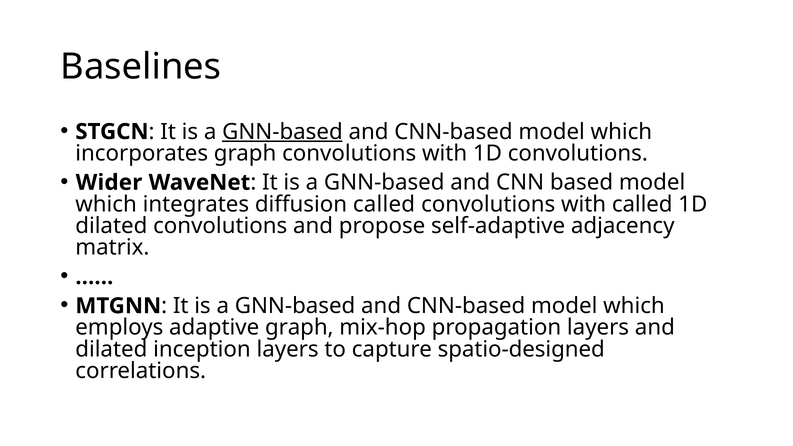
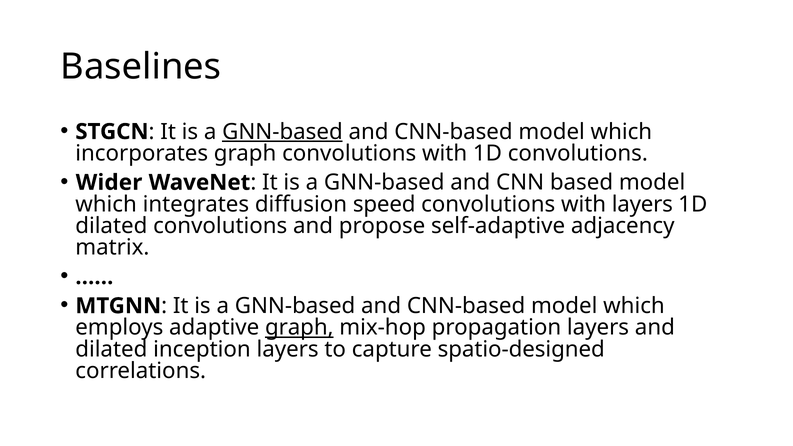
diffusion called: called -> speed (384, 204)
with called: called -> layers (642, 204)
graph underline: none -> present (299, 328)
